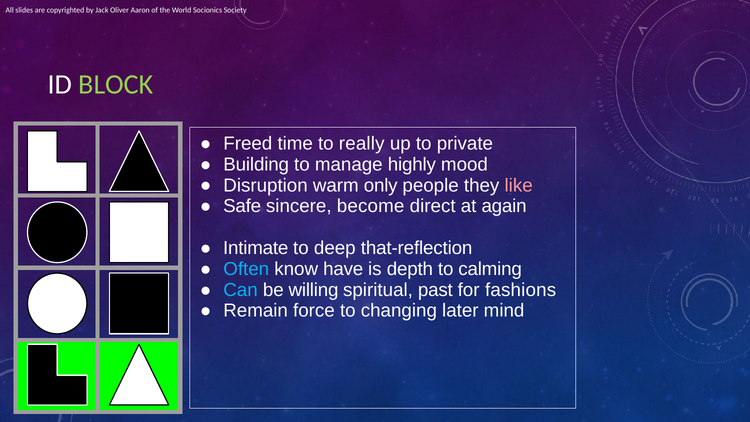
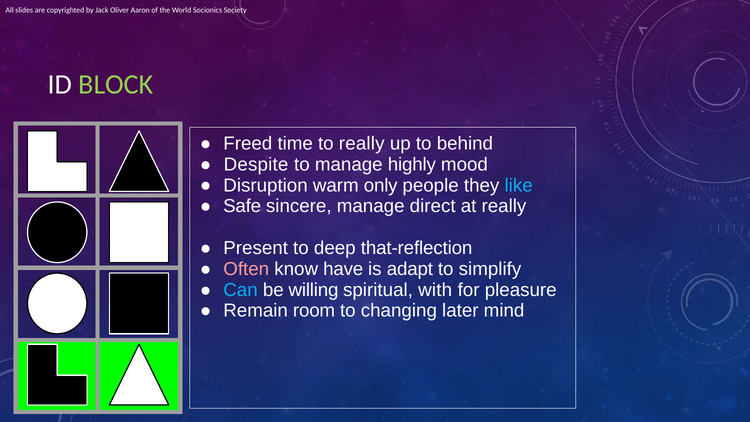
private: private -> behind (465, 143)
Building: Building -> Despite (256, 164)
like colour: pink -> light blue (519, 185)
sincere become: become -> manage (371, 206)
at again: again -> really (504, 206)
Intimate: Intimate -> Present (256, 248)
Often colour: light blue -> pink (246, 269)
depth: depth -> adapt (410, 269)
calming: calming -> simplify (490, 269)
past: past -> with (435, 290)
fashions: fashions -> pleasure (521, 290)
force: force -> room (314, 311)
